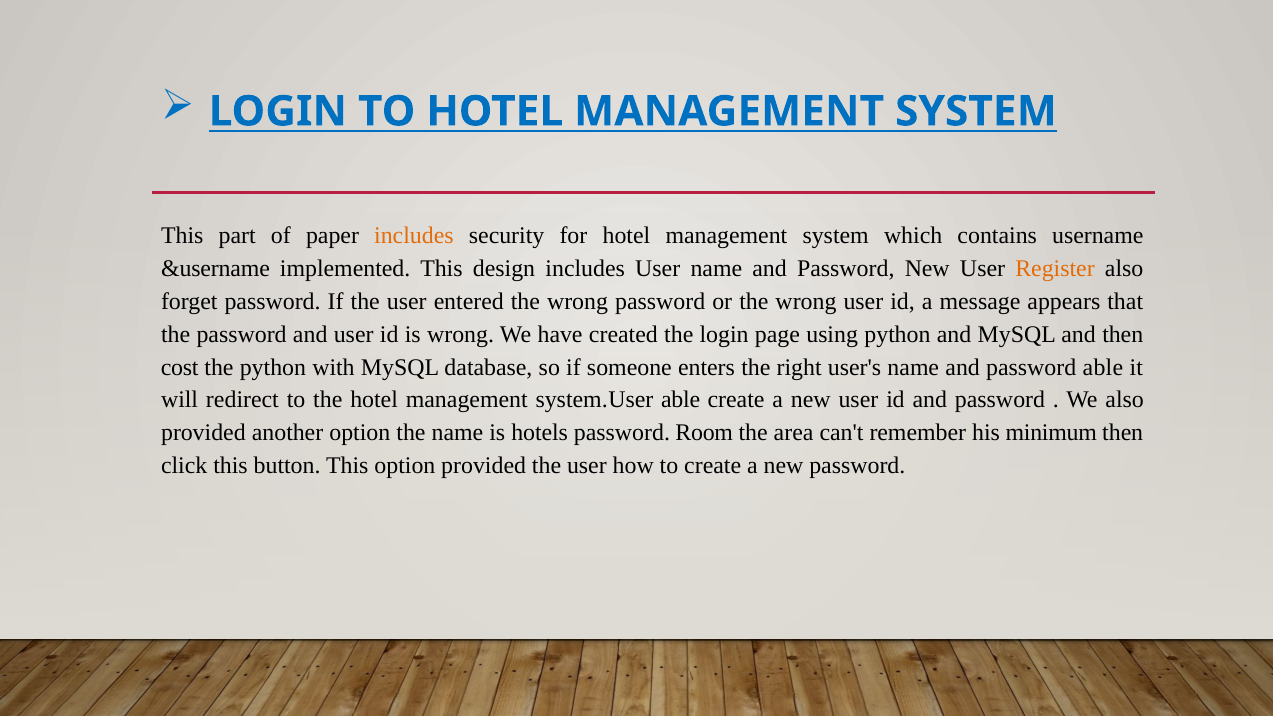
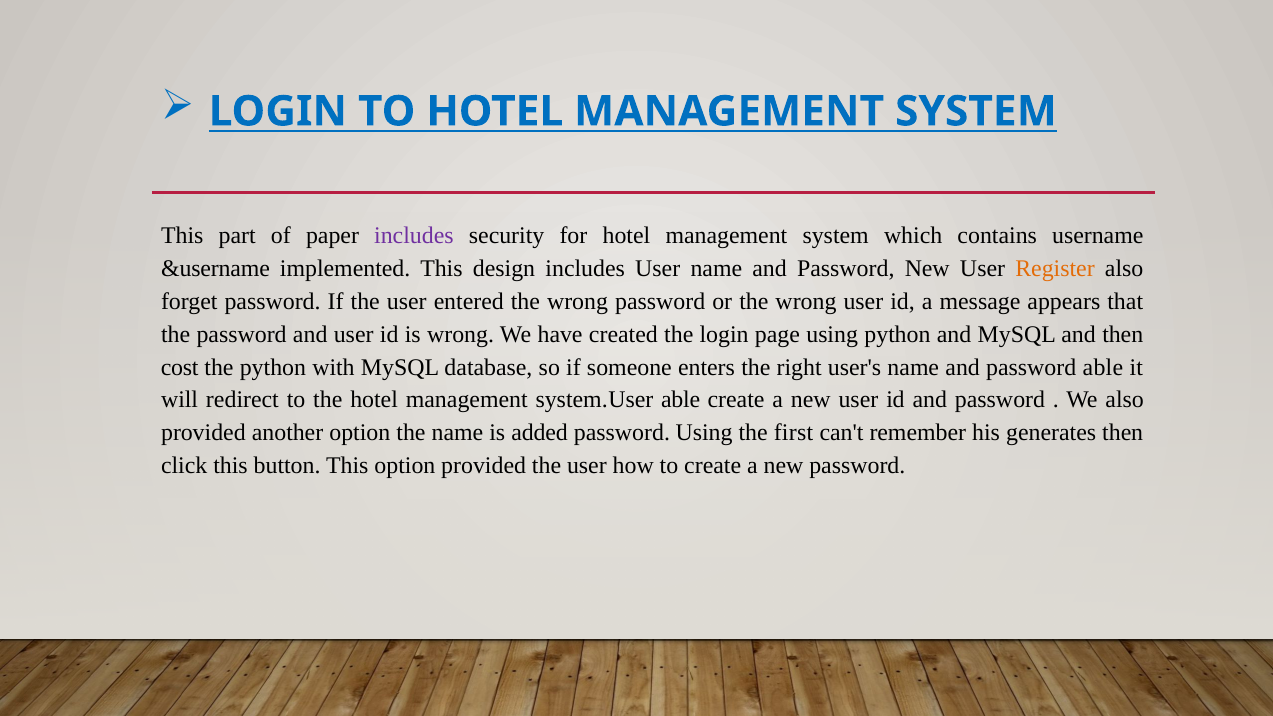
includes colour: orange -> purple (414, 236)
hotels: hotels -> added (540, 433)
password Room: Room -> Using (704, 433)
area: area -> first (793, 433)
minimum: minimum -> generates (1051, 433)
